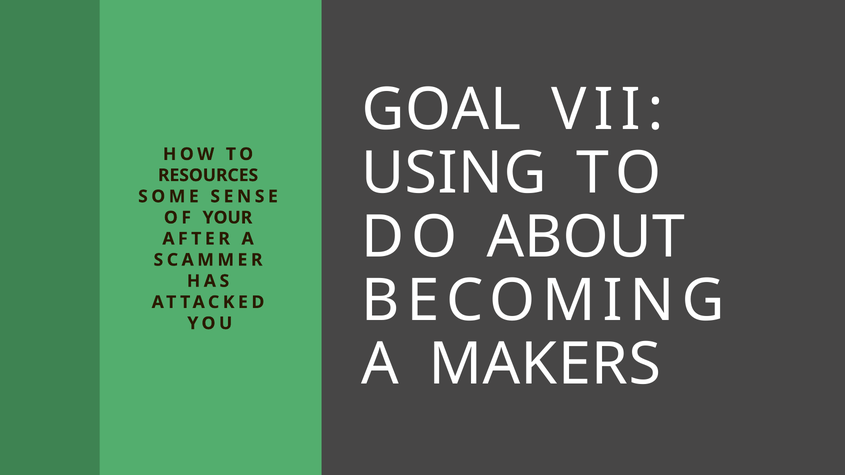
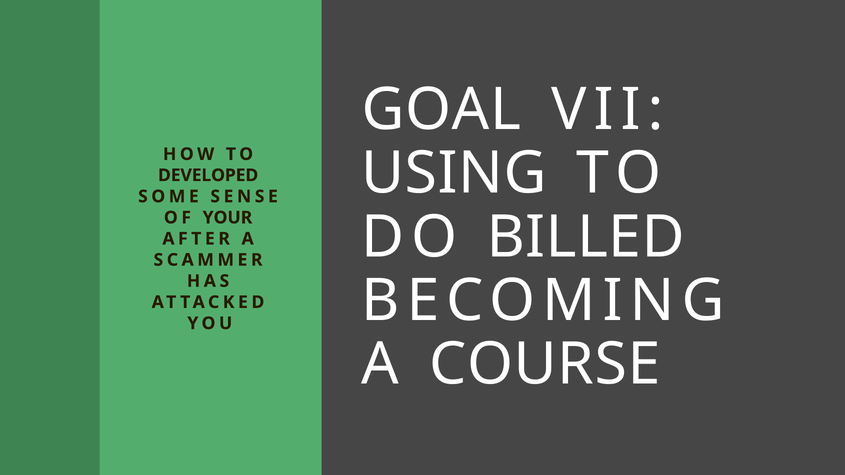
RESOURCES: RESOURCES -> DEVELOPED (208, 175)
ABOUT: ABOUT -> BILLED (586, 237)
MAKERS: MAKERS -> COURSE (545, 365)
